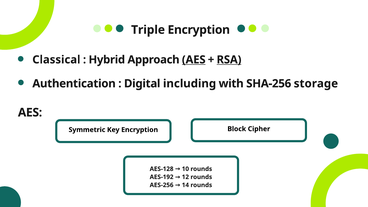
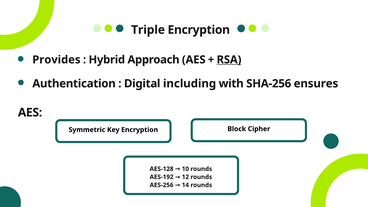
Classical: Classical -> Provides (56, 60)
AES underline: present -> none (194, 60)
storage: storage -> ensures (316, 84)
